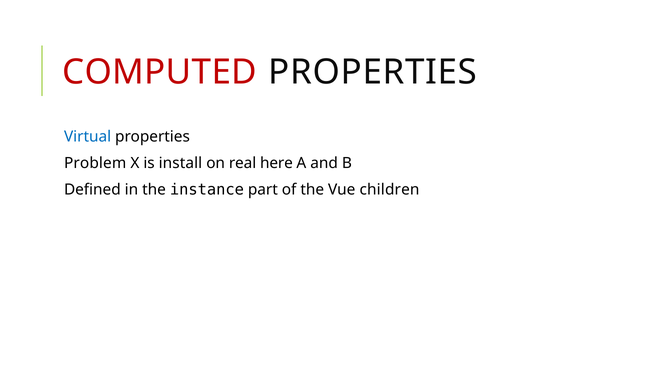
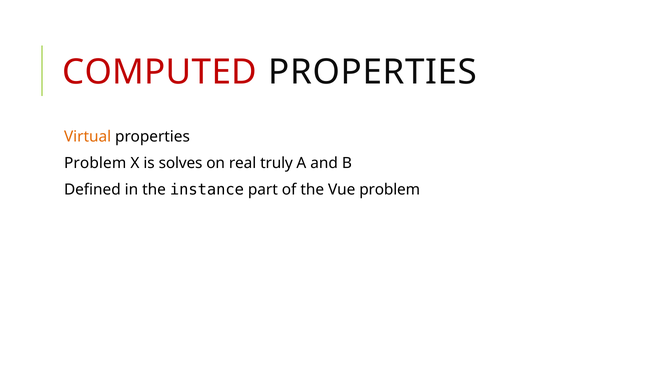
Virtual colour: blue -> orange (88, 137)
install: install -> solves (181, 163)
here: here -> truly (276, 163)
Vue children: children -> problem (390, 190)
